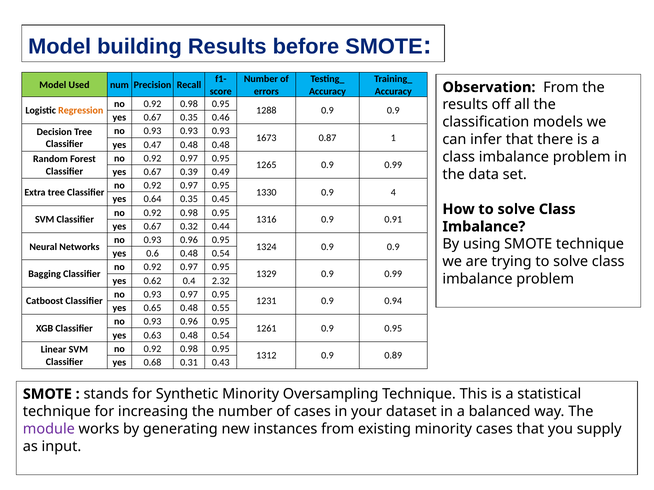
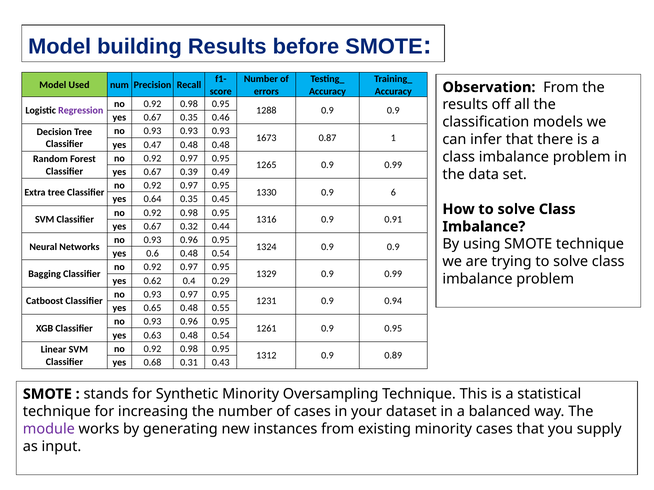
Regression colour: orange -> purple (81, 111)
4: 4 -> 6 (393, 193)
2.32: 2.32 -> 0.29 (221, 281)
